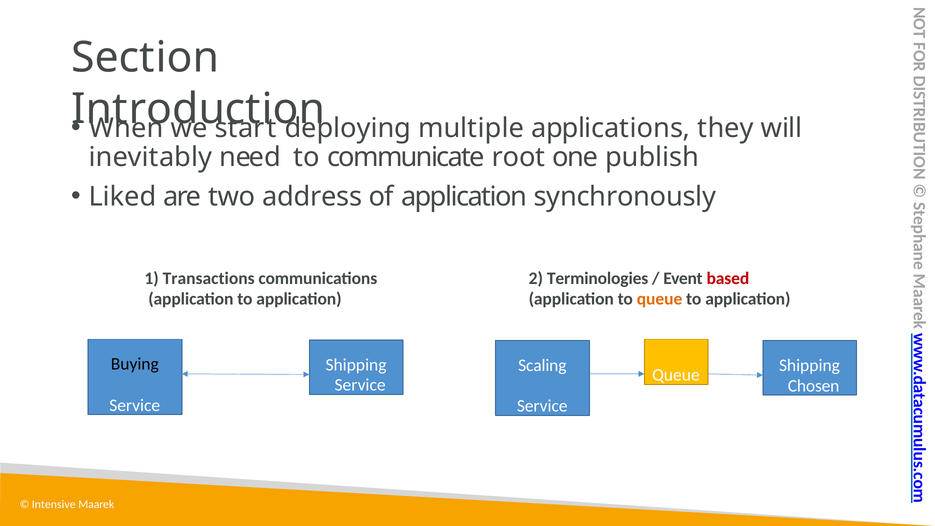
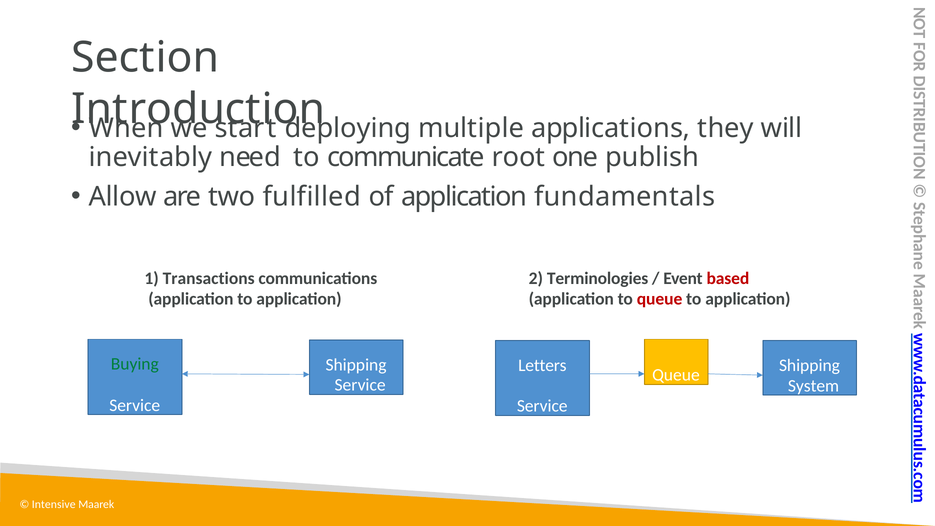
Liked: Liked -> Allow (123, 197)
address: address -> fulfilled (312, 197)
synchronously: synchronously -> fundamentals (625, 197)
queue colour: orange -> red (660, 299)
Buying colour: black -> green (135, 364)
Scaling: Scaling -> Letters (542, 365)
Chosen: Chosen -> System (814, 386)
